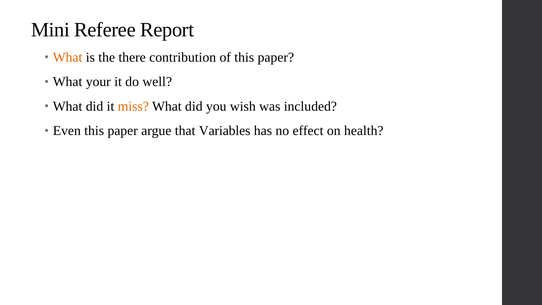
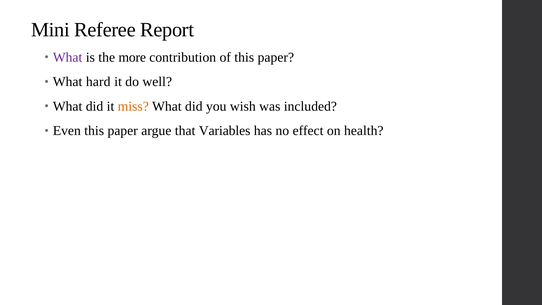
What colour: orange -> purple (68, 57)
there: there -> more (132, 57)
your: your -> hard (98, 82)
